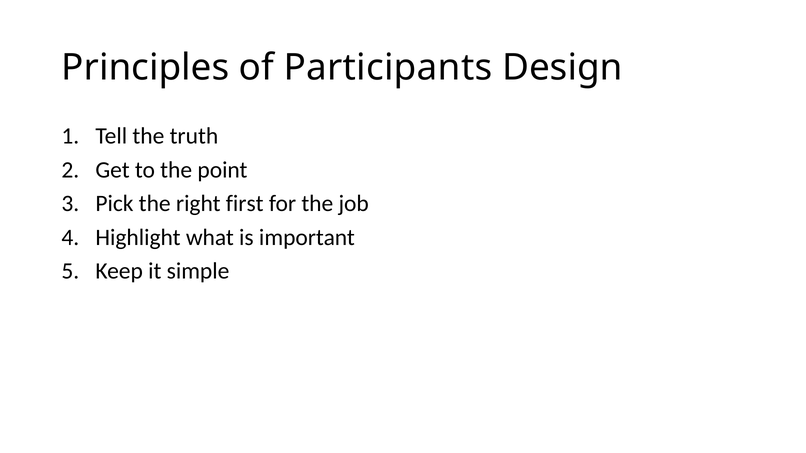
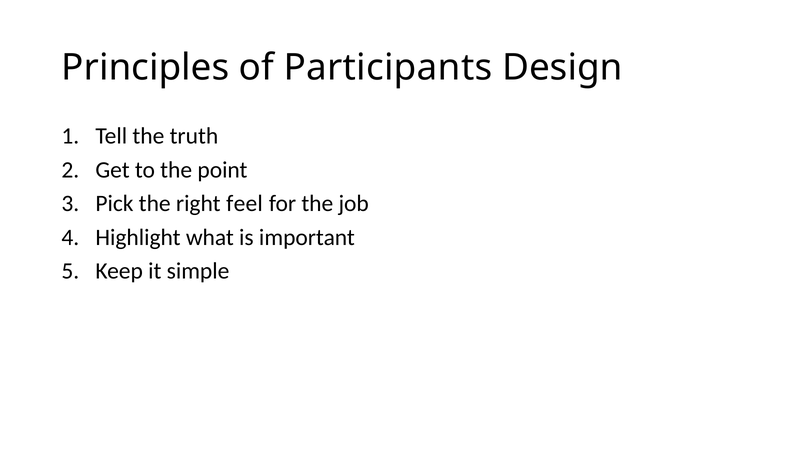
first: first -> feel (245, 204)
